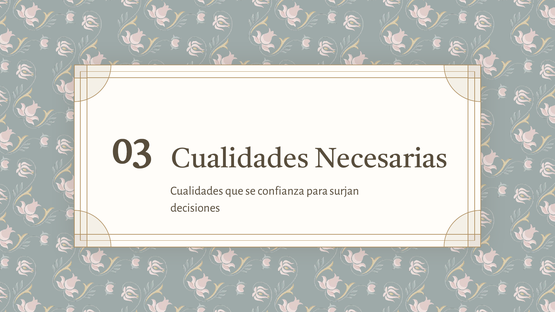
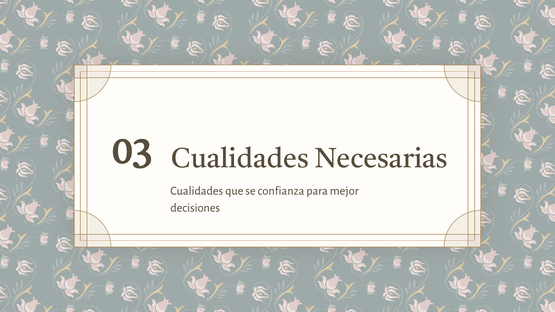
surjan: surjan -> mejor (344, 191)
